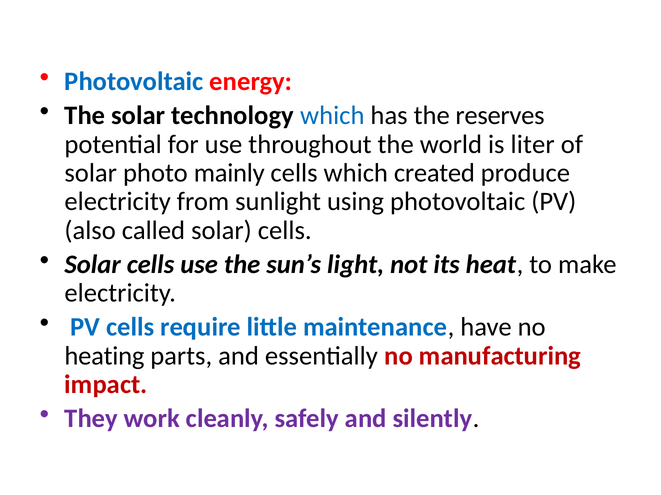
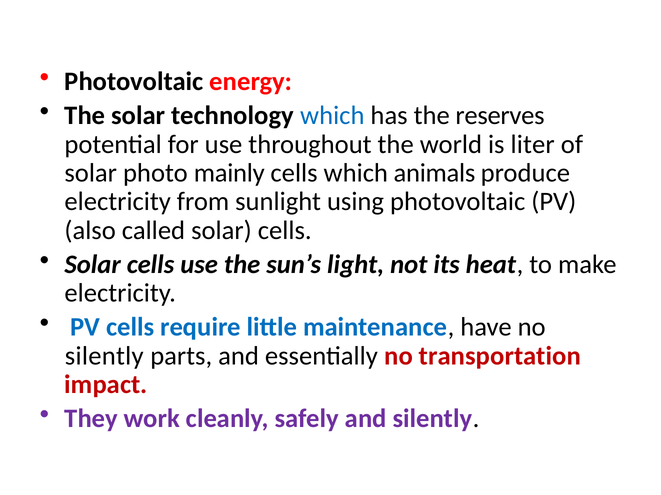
Photovoltaic colour: blue -> black (134, 82)
created: created -> animals (434, 173)
heating: heating -> silently (104, 356)
manufacturing: manufacturing -> transportation (500, 356)
